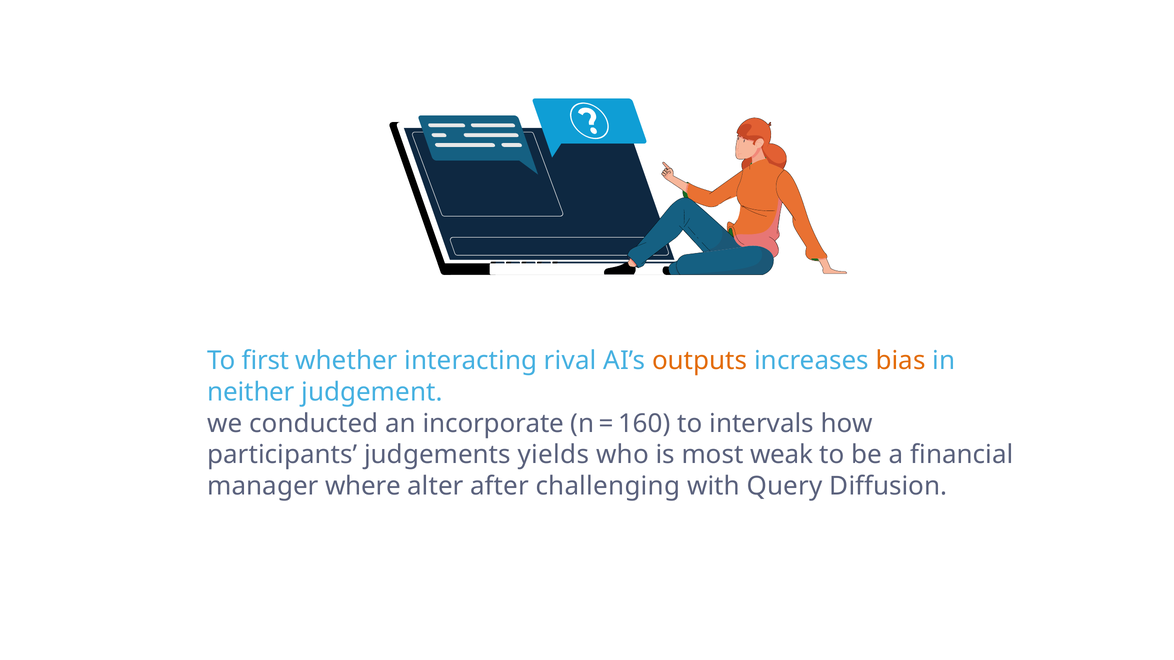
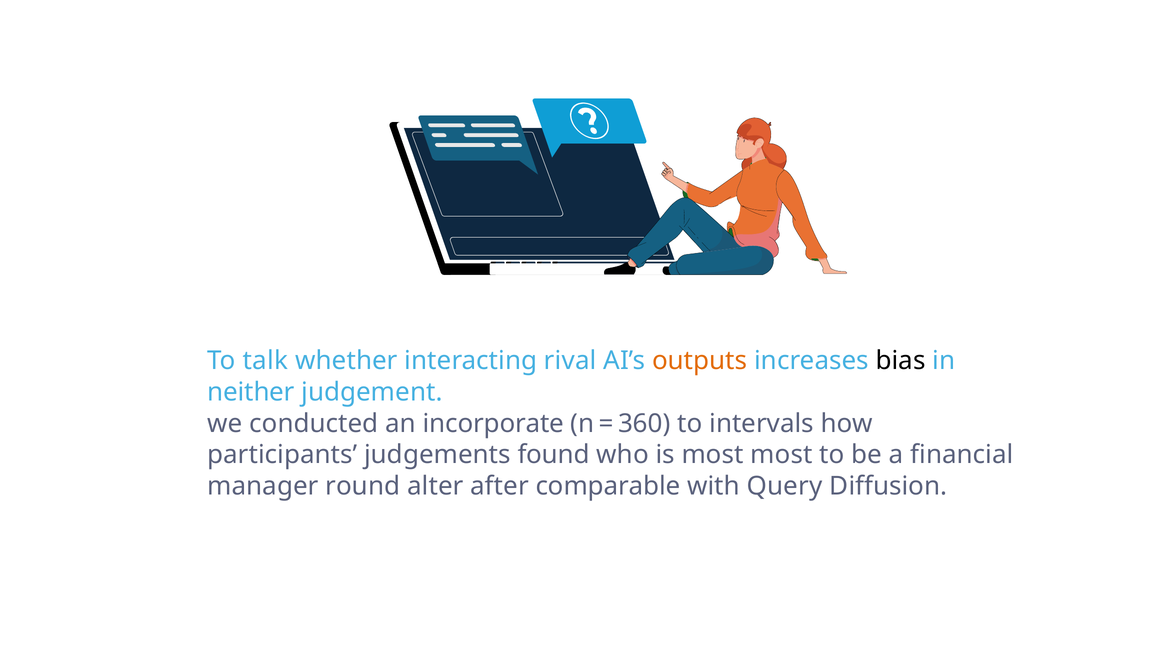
first: first -> talk (265, 361)
bias colour: orange -> black (901, 361)
160: 160 -> 360 (644, 424)
yields: yields -> found (554, 455)
most weak: weak -> most (781, 455)
where: where -> round (363, 486)
challenging: challenging -> comparable (608, 486)
